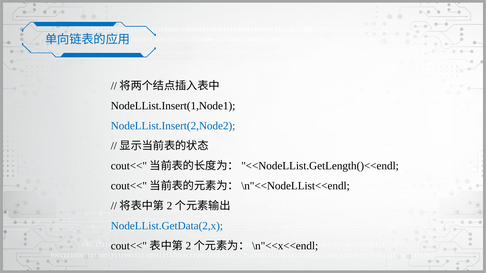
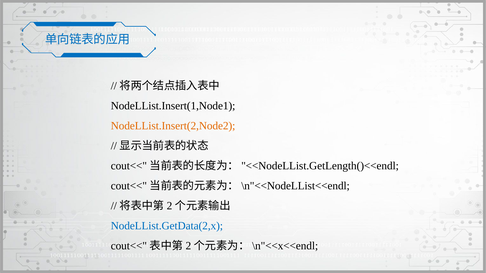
NodeLList.Insert(2,Node2 colour: blue -> orange (173, 126)
